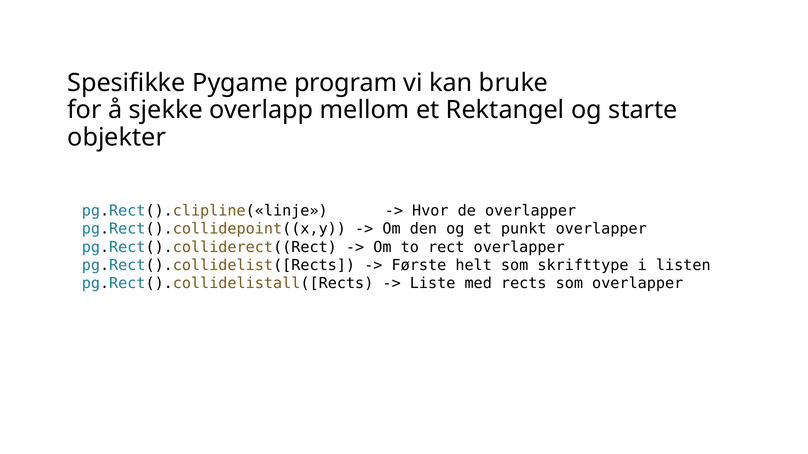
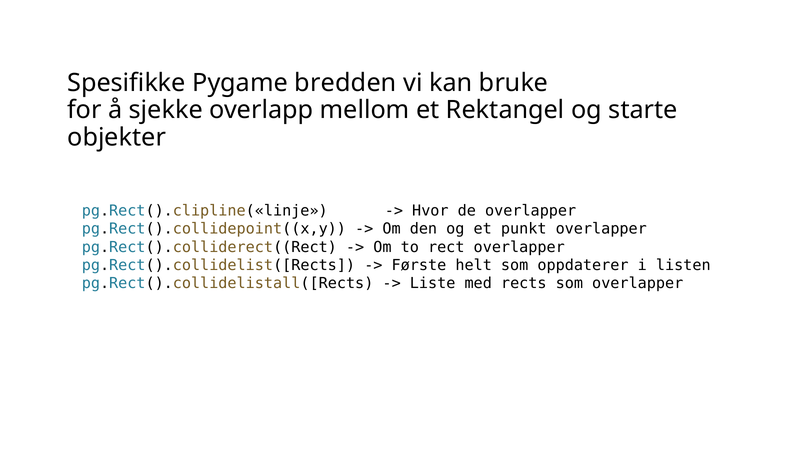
program: program -> bredden (345, 83)
skrifttype: skrifttype -> oppdaterer (583, 266)
